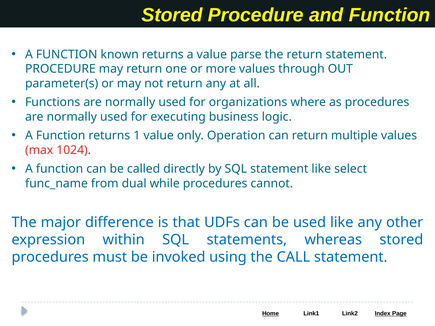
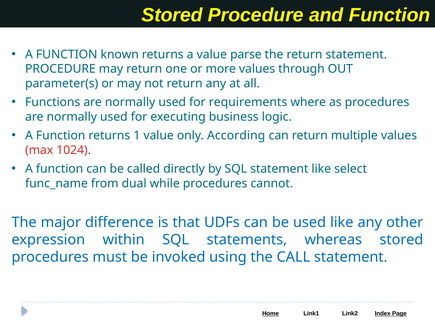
organizations: organizations -> requirements (248, 102)
Operation: Operation -> According (236, 136)
